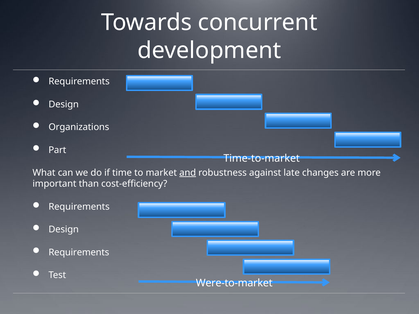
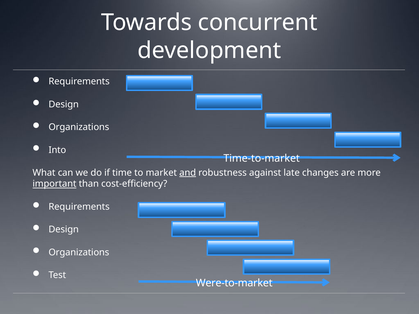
Part: Part -> Into (57, 150)
important underline: none -> present (54, 184)
Requirements: Requirements -> Organizations (79, 253)
